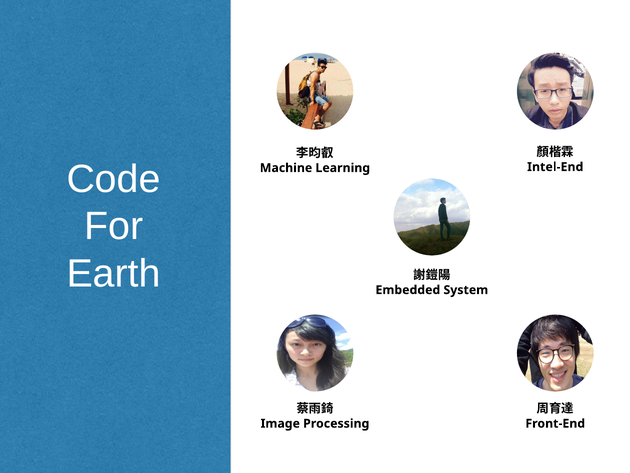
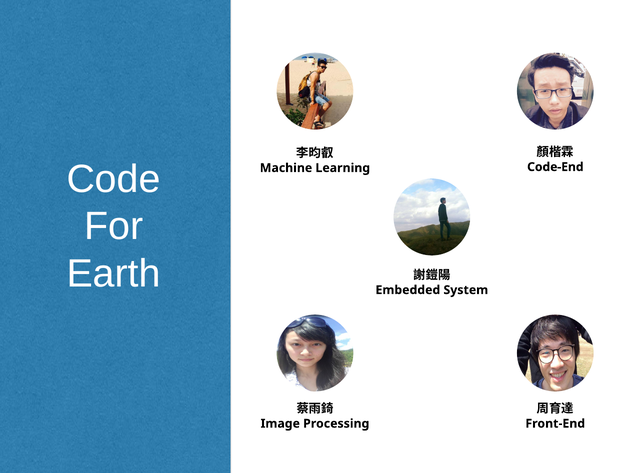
Intel-End: Intel-End -> Code-End (555, 167)
